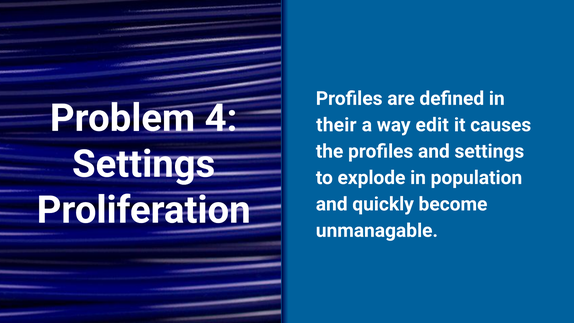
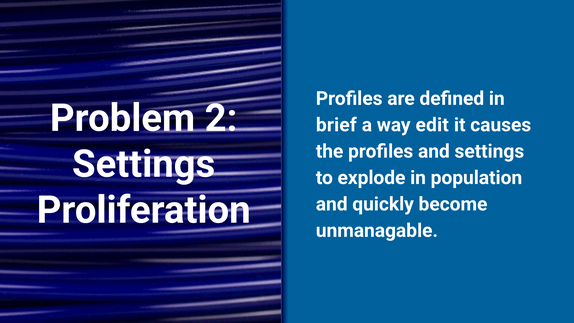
4: 4 -> 2 (221, 118)
their: their -> brief (336, 125)
